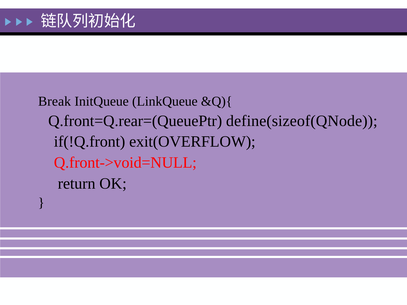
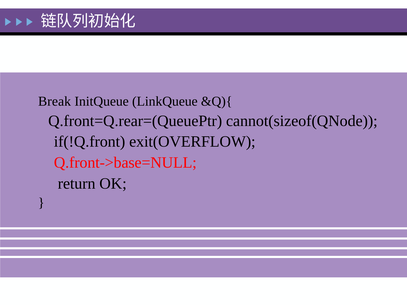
define(sizeof(QNode: define(sizeof(QNode -> cannot(sizeof(QNode (302, 121)
Q.front->void=NULL: Q.front->void=NULL -> Q.front->base=NULL (125, 163)
